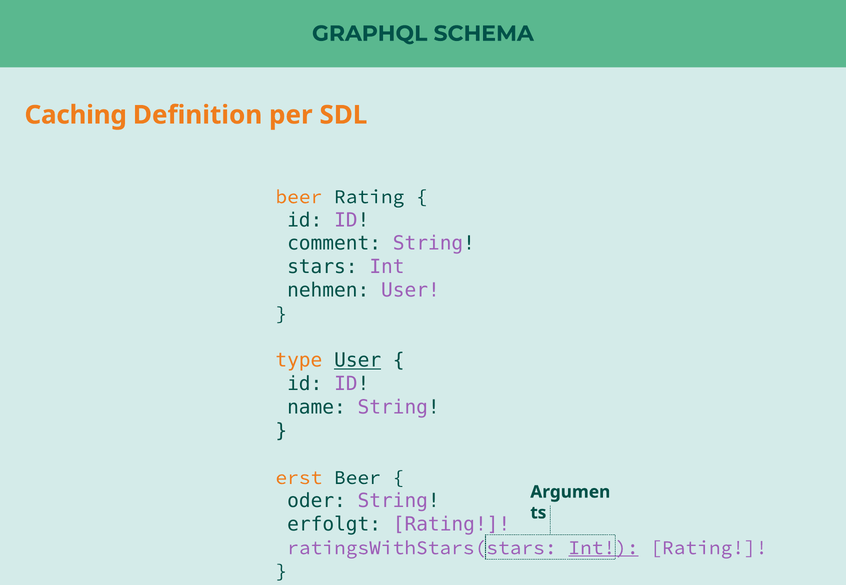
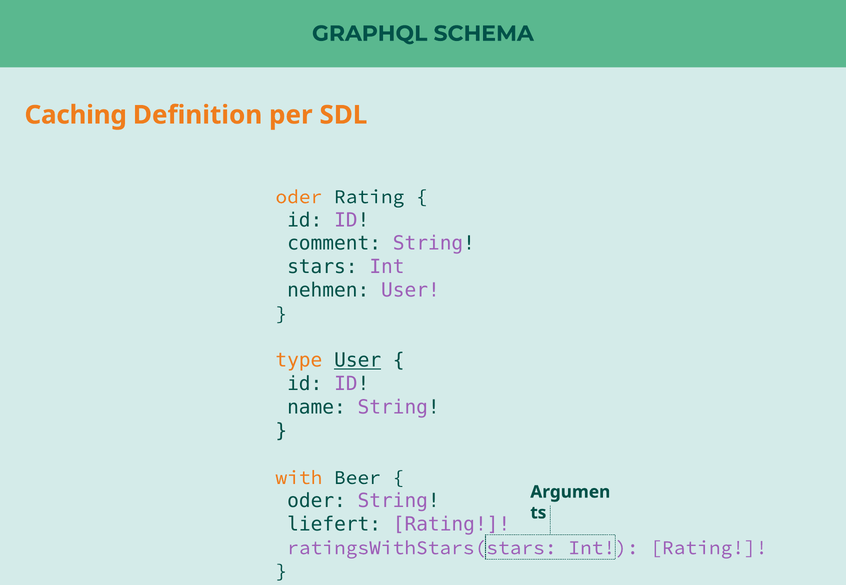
beer: beer -> oder (299, 197)
erst: erst -> with (299, 478)
erfolgt: erfolgt -> liefert (334, 525)
Int underline: present -> none (603, 548)
